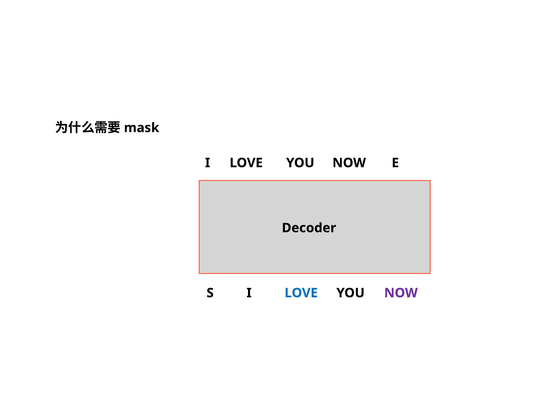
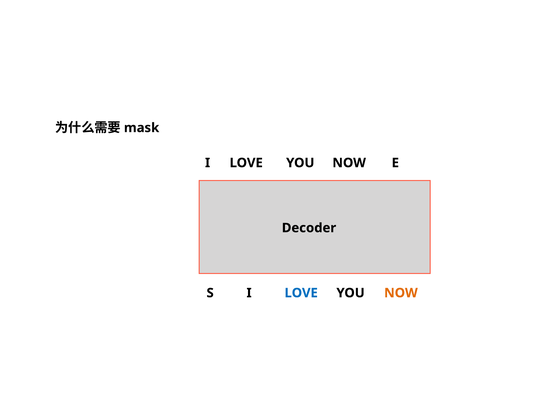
NOW colour: purple -> orange (401, 293)
